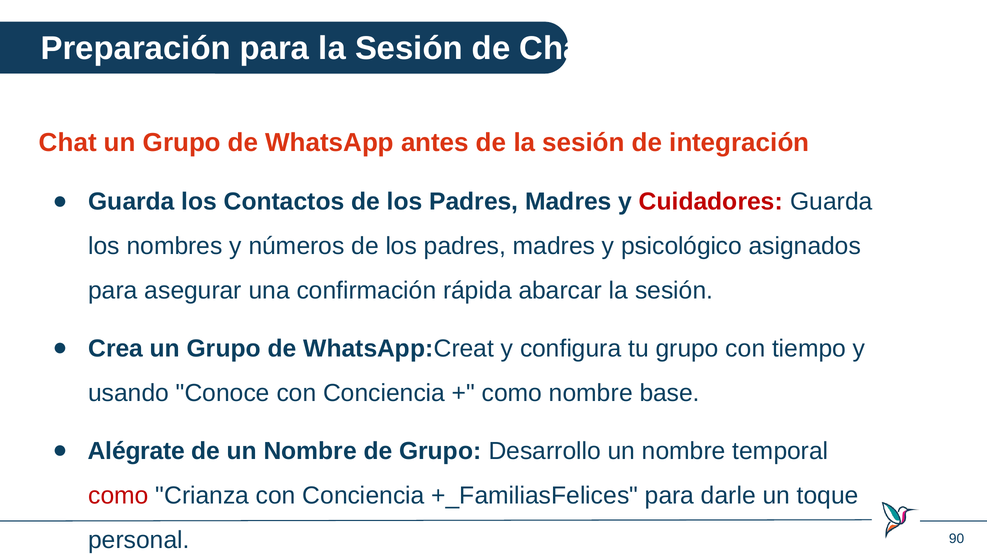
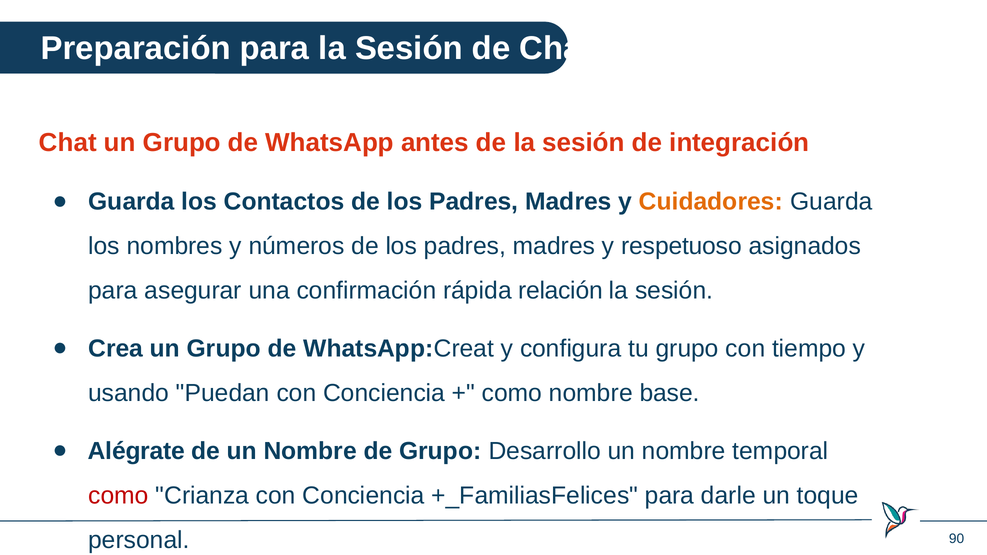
Cuidadores colour: red -> orange (711, 202)
psicológico: psicológico -> respetuoso (682, 246)
abarcar: abarcar -> relación (560, 291)
Conoce: Conoce -> Puedan (223, 393)
